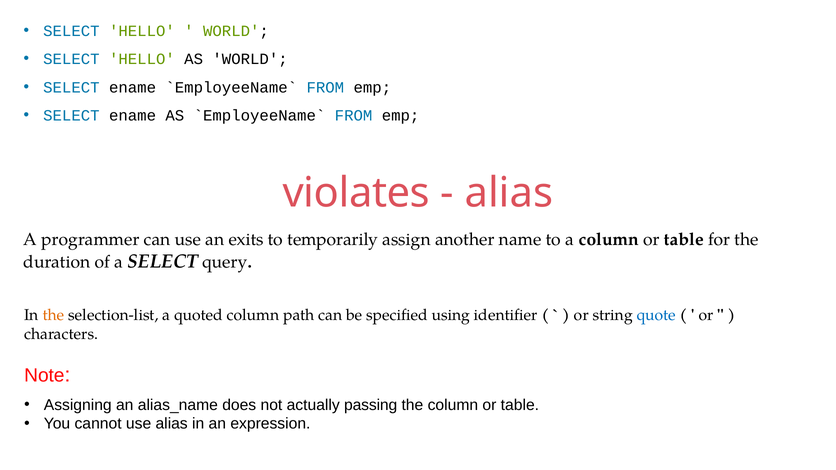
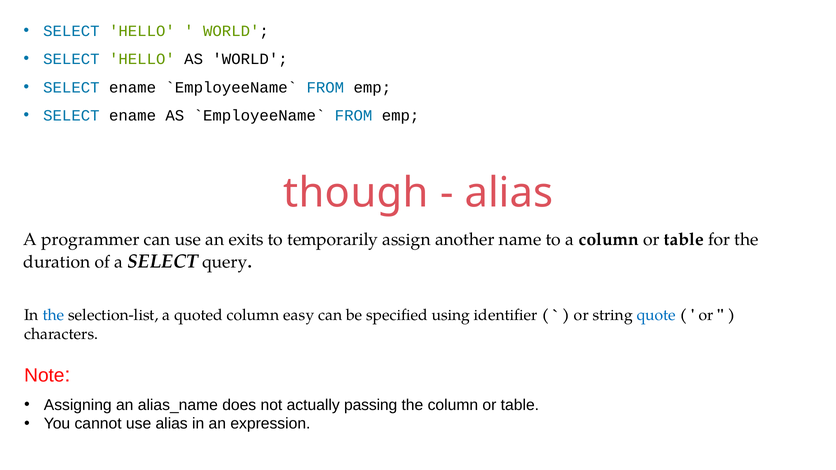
violates: violates -> though (356, 193)
the colour: orange -> blue (53, 315)
path: path -> easy (299, 315)
